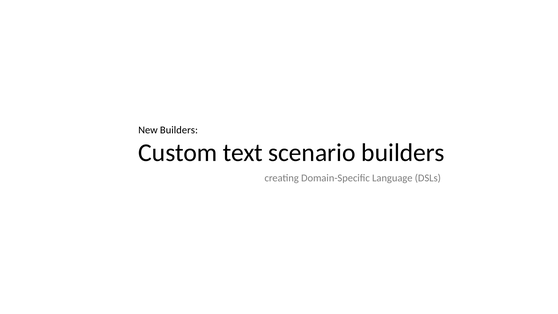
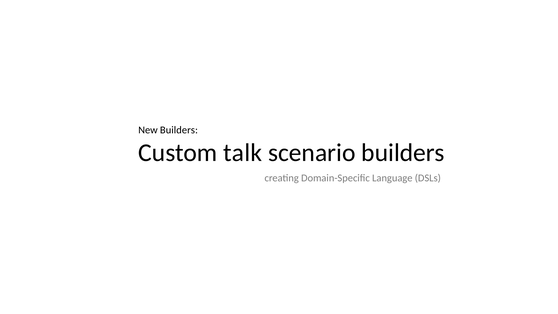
text: text -> talk (243, 153)
